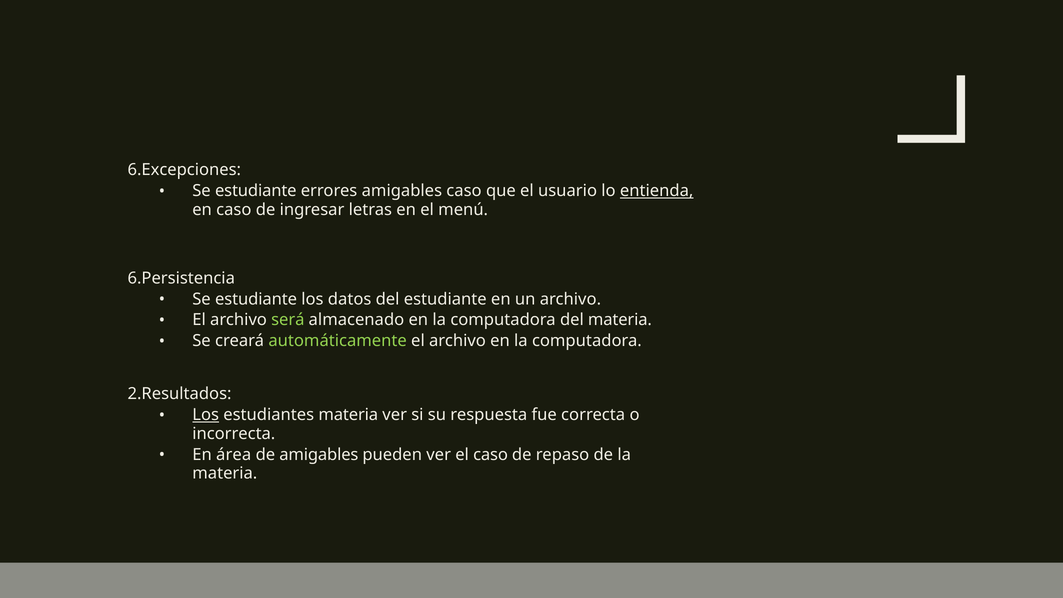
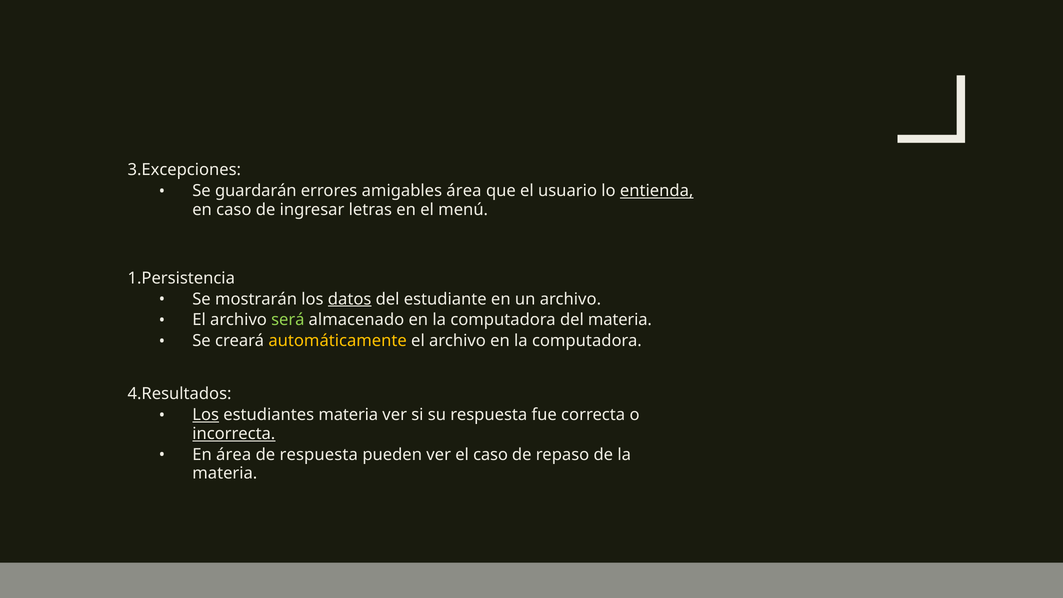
6.Excepciones: 6.Excepciones -> 3.Excepciones (184, 170)
estudiante: estudiante -> guardarán (256, 191)
amigables caso: caso -> área (464, 191)
6.Persistencia: 6.Persistencia -> 1.Persistencia (181, 278)
estudiante: estudiante -> mostrarán (256, 299)
datos underline: none -> present (350, 299)
automáticamente colour: light green -> yellow (338, 341)
2.Resultados: 2.Resultados -> 4.Resultados (180, 394)
incorrecta underline: none -> present (234, 434)
de amigables: amigables -> respuesta (319, 455)
